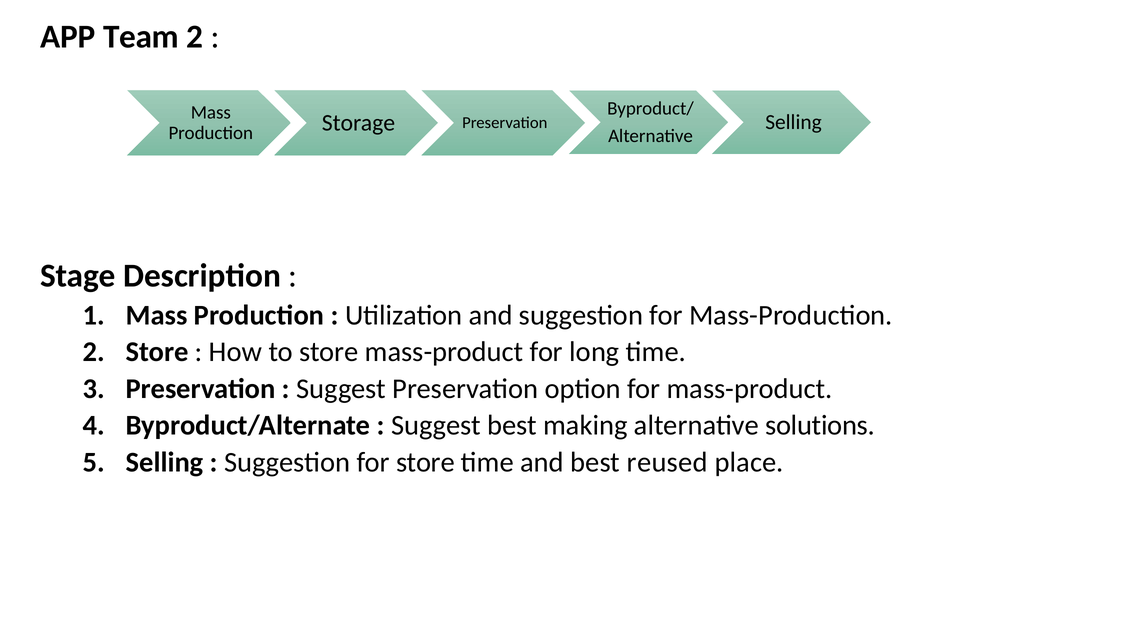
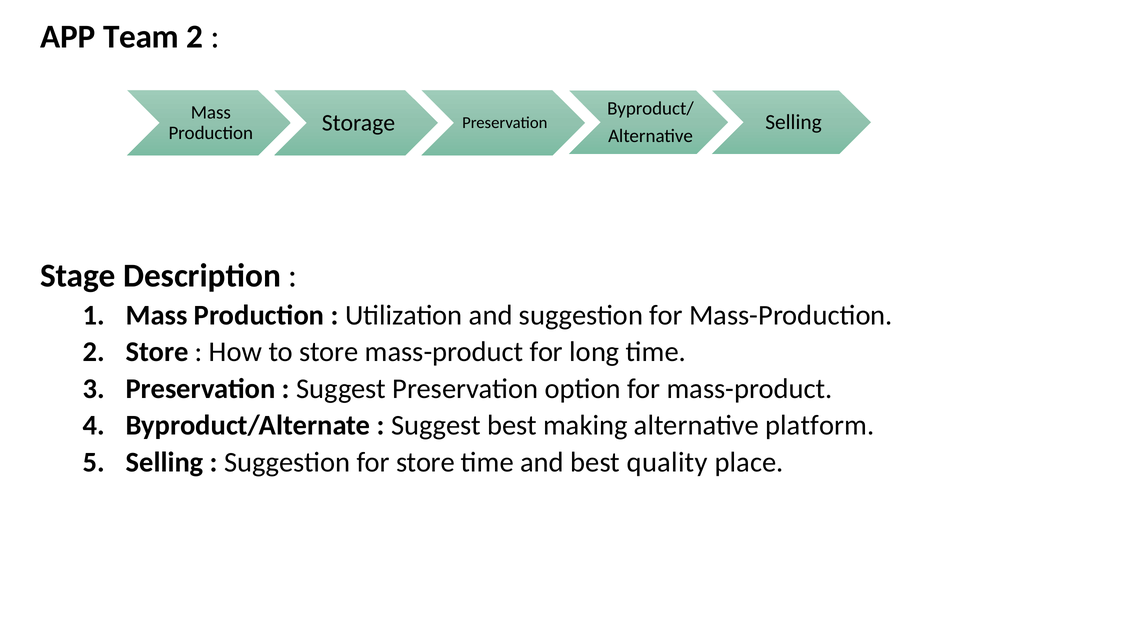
solutions: solutions -> platform (820, 426)
reused: reused -> quality (667, 462)
